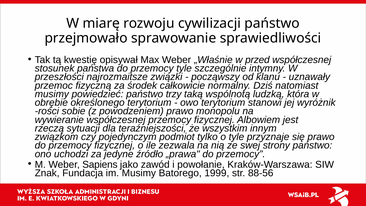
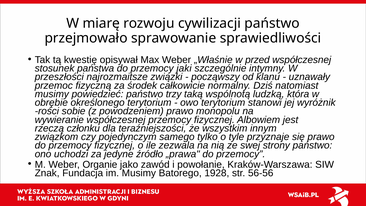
przemocy tyle: tyle -> jaki (184, 68)
sytuacji: sytuacji -> członku (83, 128)
podmiot: podmiot -> samego (177, 137)
Sapiens: Sapiens -> Organie (100, 164)
1999: 1999 -> 1928 (217, 173)
88-56: 88-56 -> 56-56 (261, 173)
